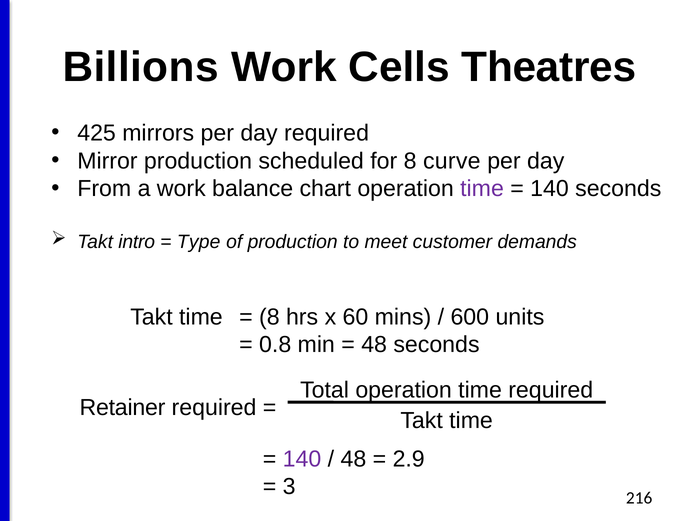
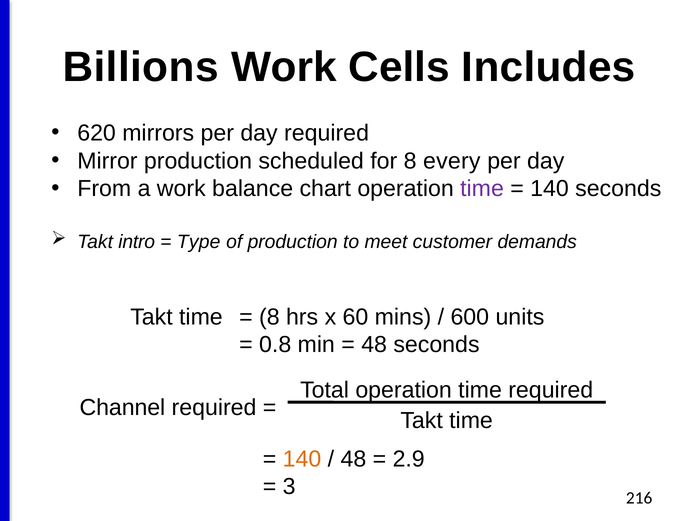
Theatres: Theatres -> Includes (549, 67)
425: 425 -> 620 (97, 133)
curve: curve -> every (452, 161)
Retainer: Retainer -> Channel (122, 407)
140 colour: purple -> orange (302, 458)
